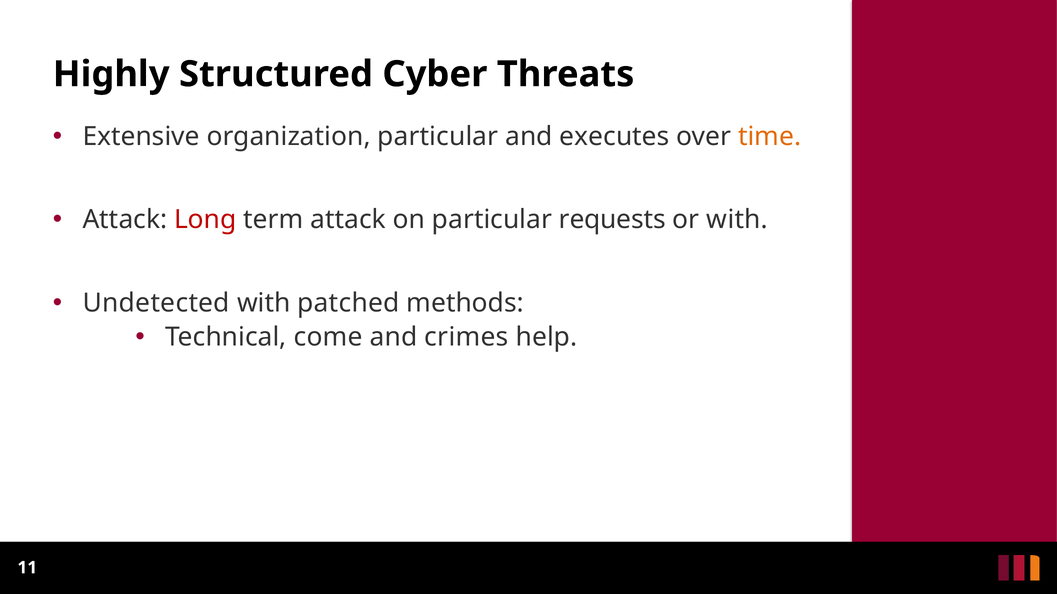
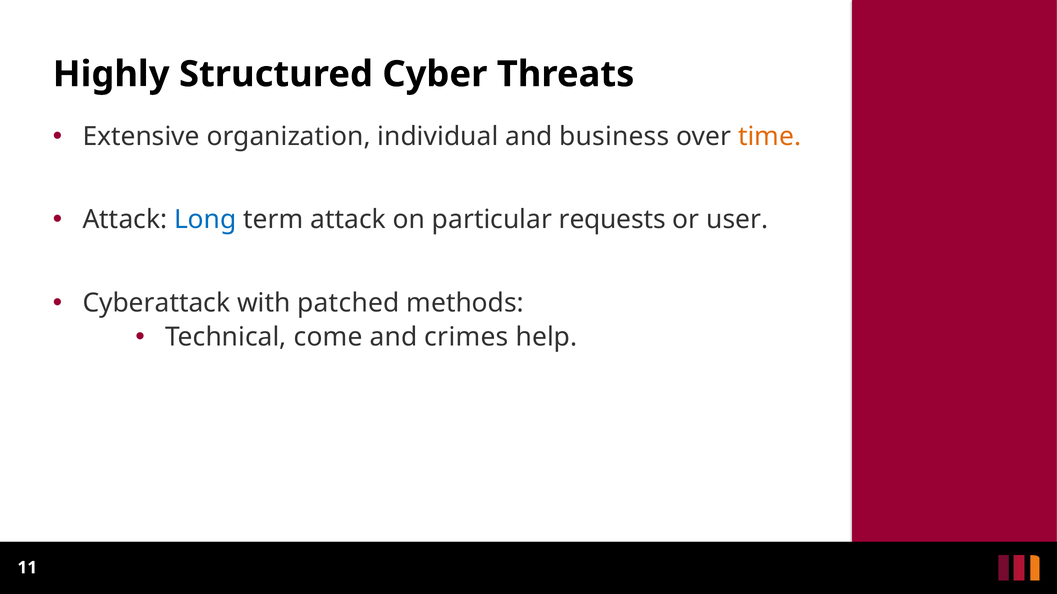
organization particular: particular -> individual (438, 136)
executes: executes -> business (614, 136)
Long colour: red -> blue (205, 220)
or with: with -> user (737, 220)
Undetected: Undetected -> Cyberattack (156, 303)
